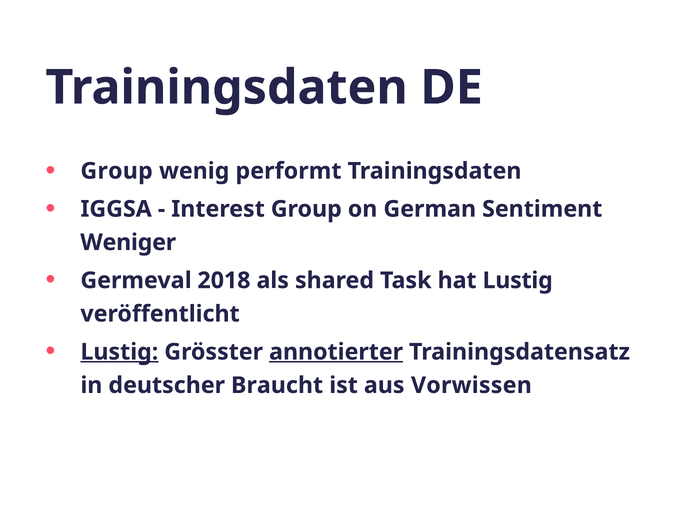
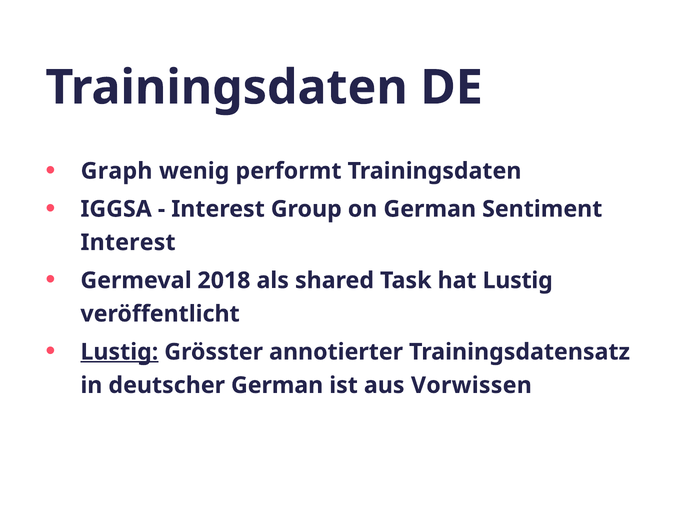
Group: Group -> Graph (117, 171)
Weniger: Weniger -> Interest (128, 242)
annotierter underline: present -> none (336, 352)
deutscher Braucht: Braucht -> German (277, 385)
